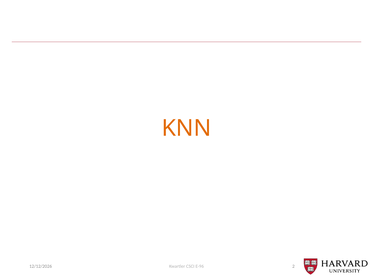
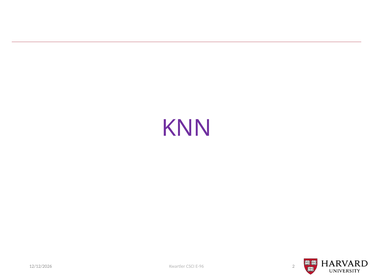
KNN colour: orange -> purple (187, 129)
